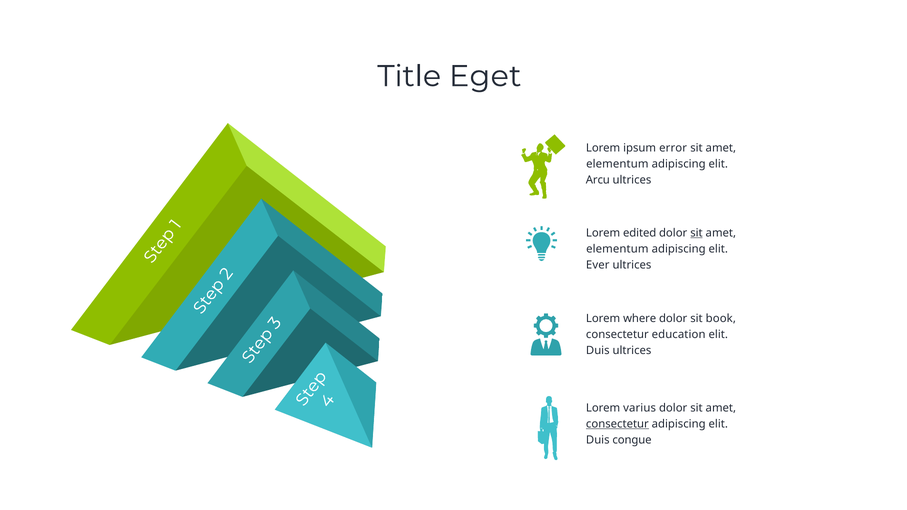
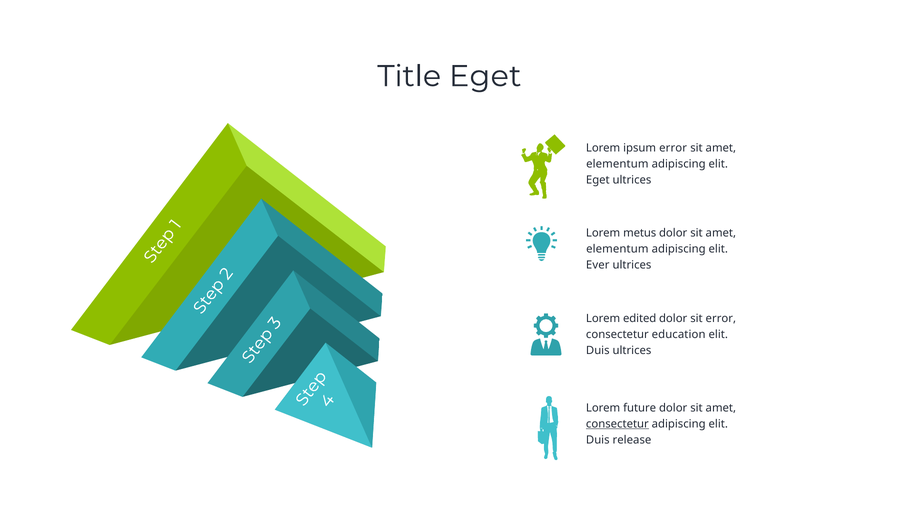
Arcu: Arcu -> Eget (598, 180)
edited: edited -> metus (640, 233)
sit underline: present -> none (696, 233)
where: where -> edited (640, 319)
sit book: book -> error (721, 319)
varius: varius -> future (640, 408)
congue: congue -> release (632, 440)
